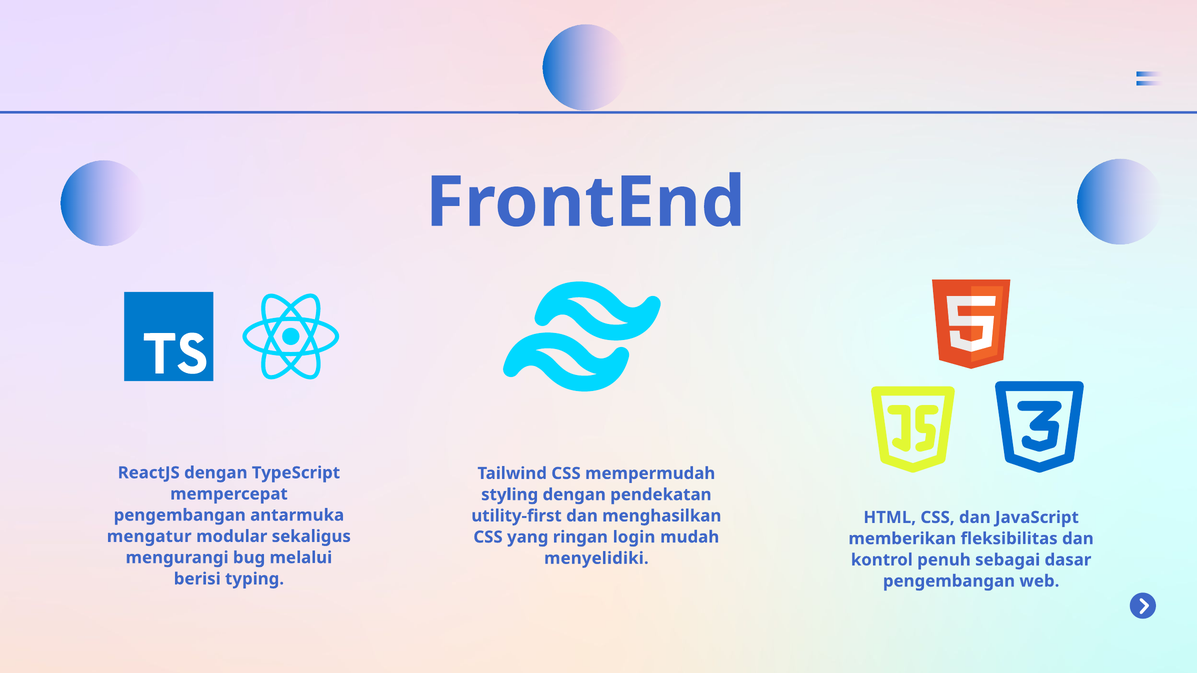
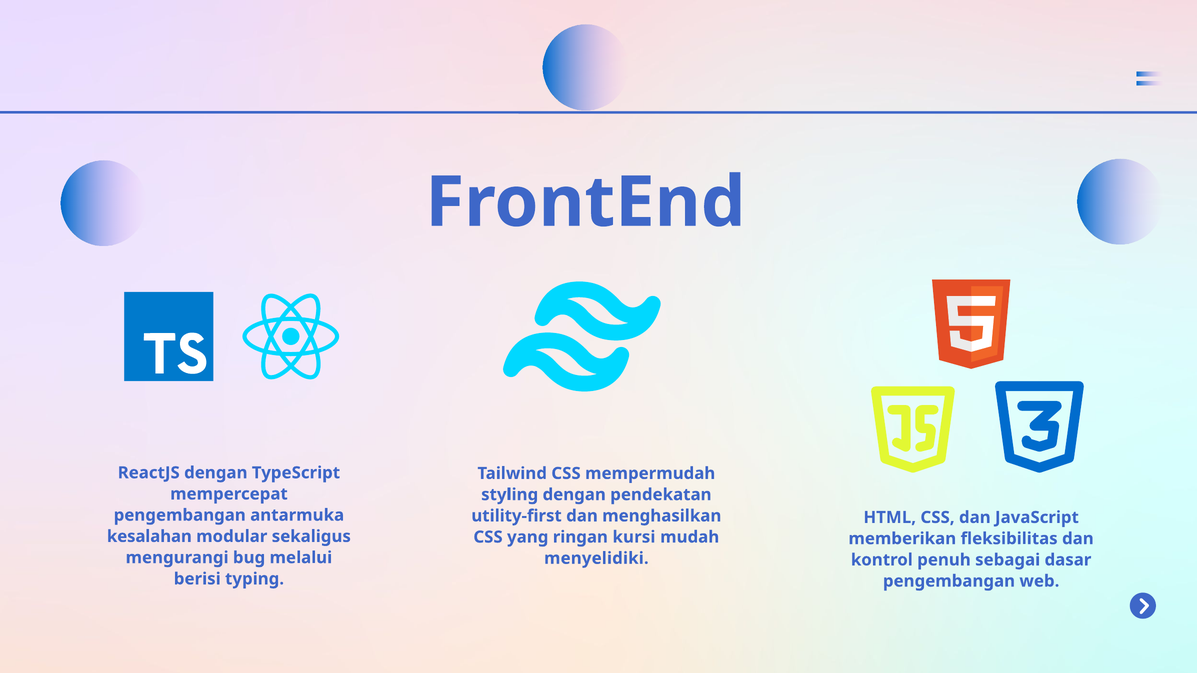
mengatur: mengatur -> kesalahan (149, 537)
login: login -> kursi (634, 537)
